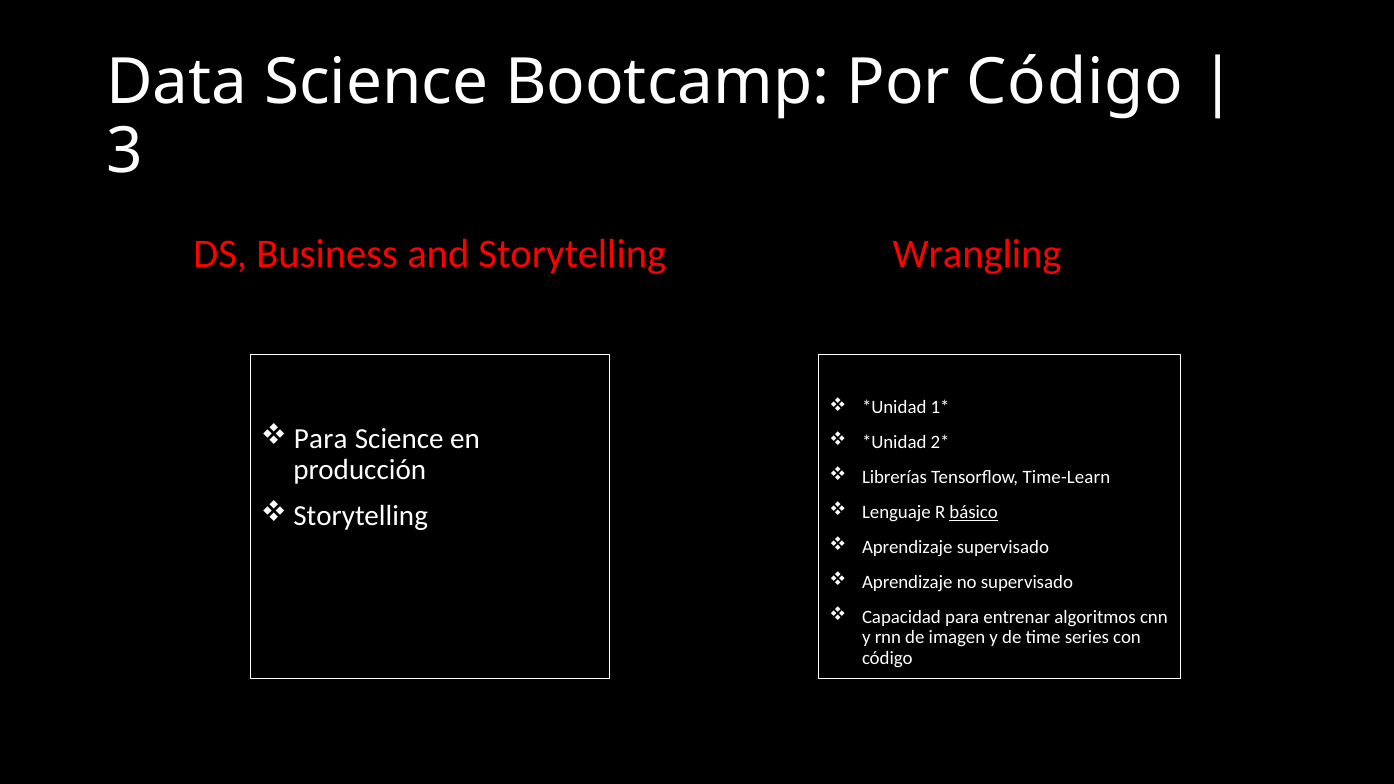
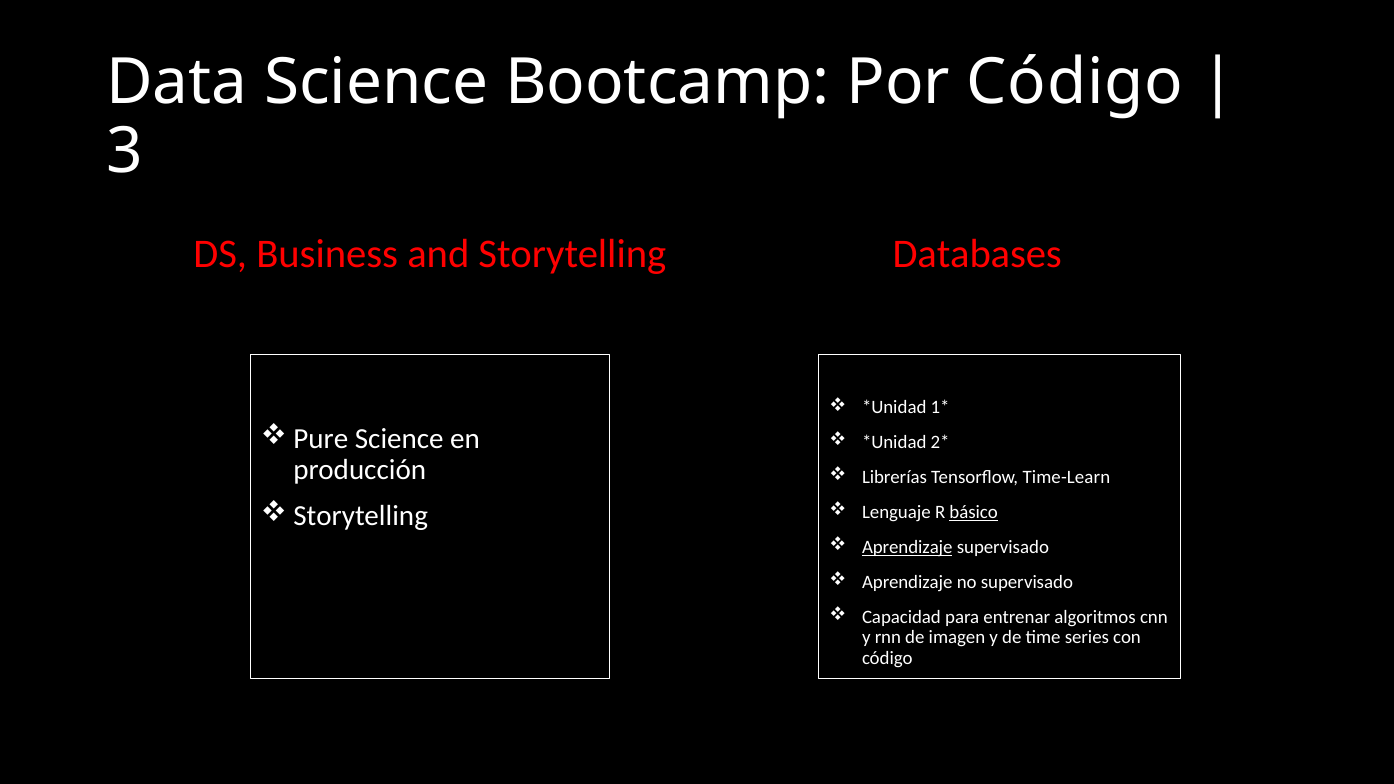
Wrangling: Wrangling -> Databases (977, 255)
Para: Para -> Pure (321, 439)
Aprendizaje underline: none -> present (907, 547)
